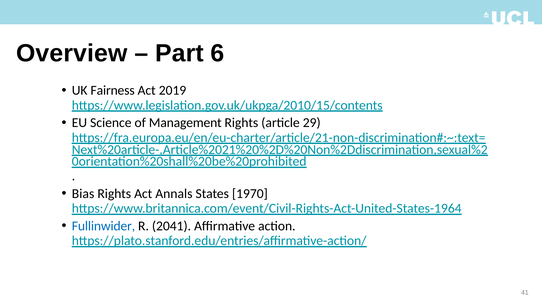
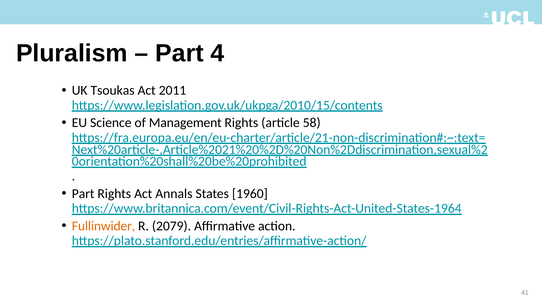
Overview: Overview -> Pluralism (72, 53)
6: 6 -> 4 (217, 53)
Fairness: Fairness -> Tsoukas (113, 90)
2019: 2019 -> 2011 (173, 90)
29: 29 -> 58 (312, 123)
Bias: Bias -> Part (83, 194)
1970: 1970 -> 1960 (250, 194)
Fullinwider colour: blue -> orange (103, 226)
2041: 2041 -> 2079 (171, 226)
